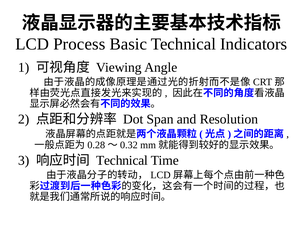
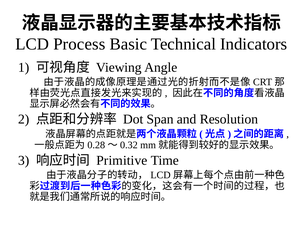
Technical: Technical -> Primitive (122, 160)
